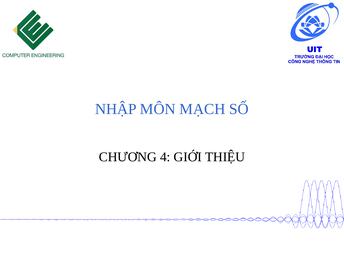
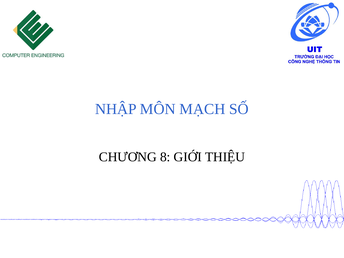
4: 4 -> 8 (165, 157)
